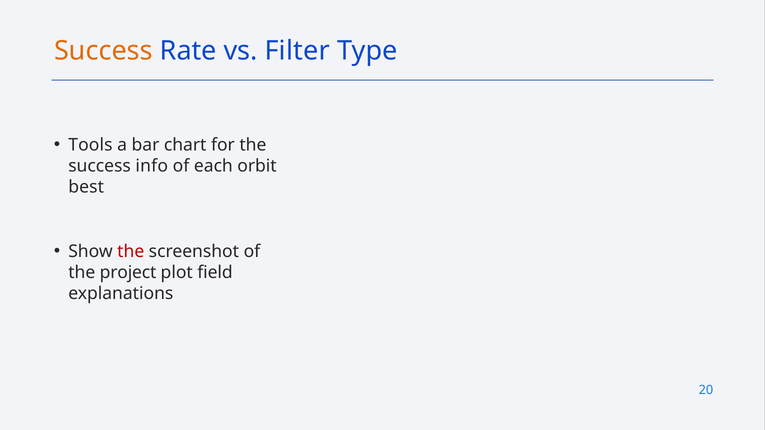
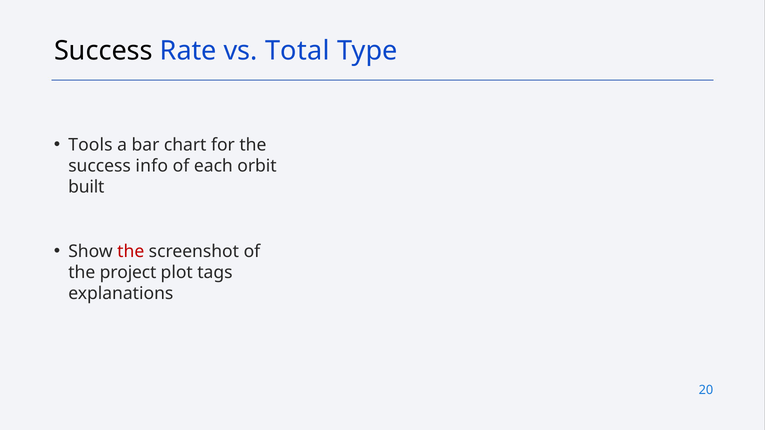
Success colour: orange -> black (103, 51)
Filter: Filter -> Total (297, 51)
best: best -> built (86, 187)
field: field -> tags (215, 273)
